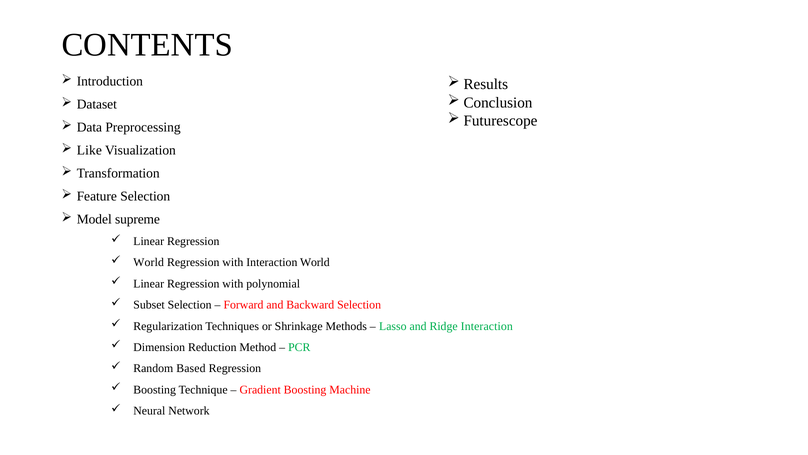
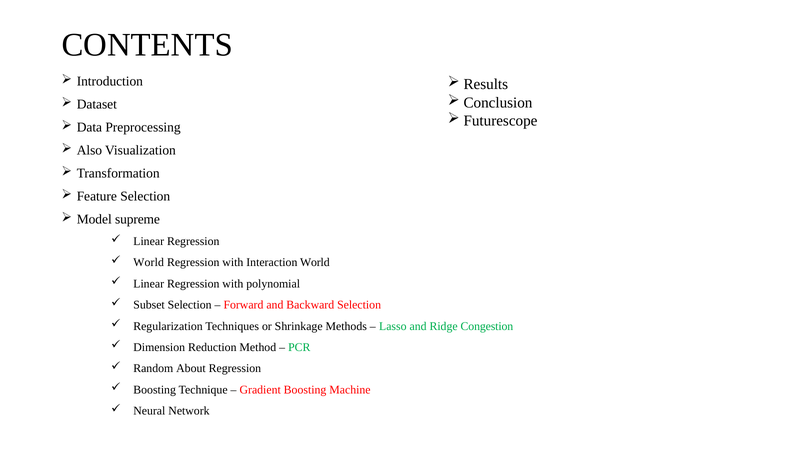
Like: Like -> Also (89, 150)
Ridge Interaction: Interaction -> Congestion (487, 326)
Based: Based -> About (191, 368)
